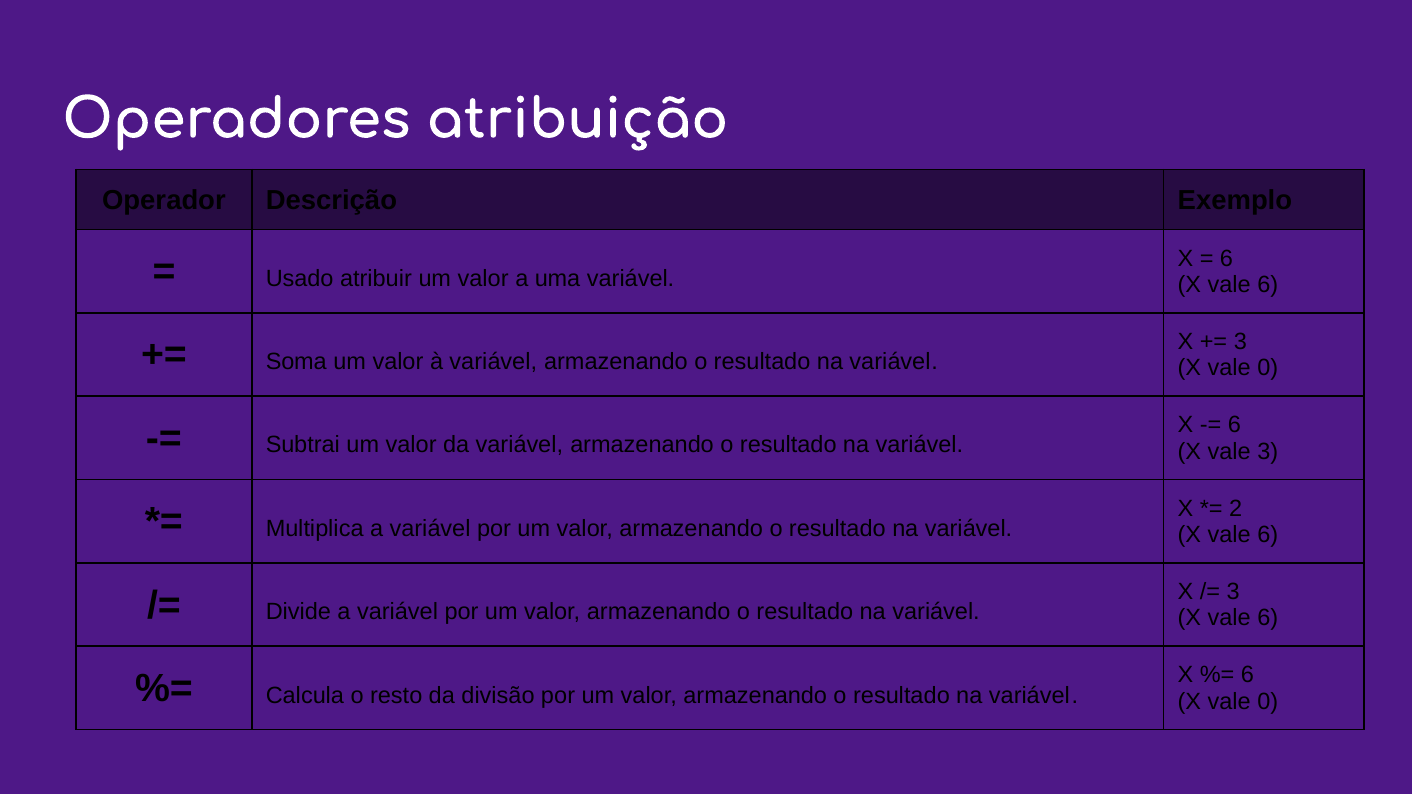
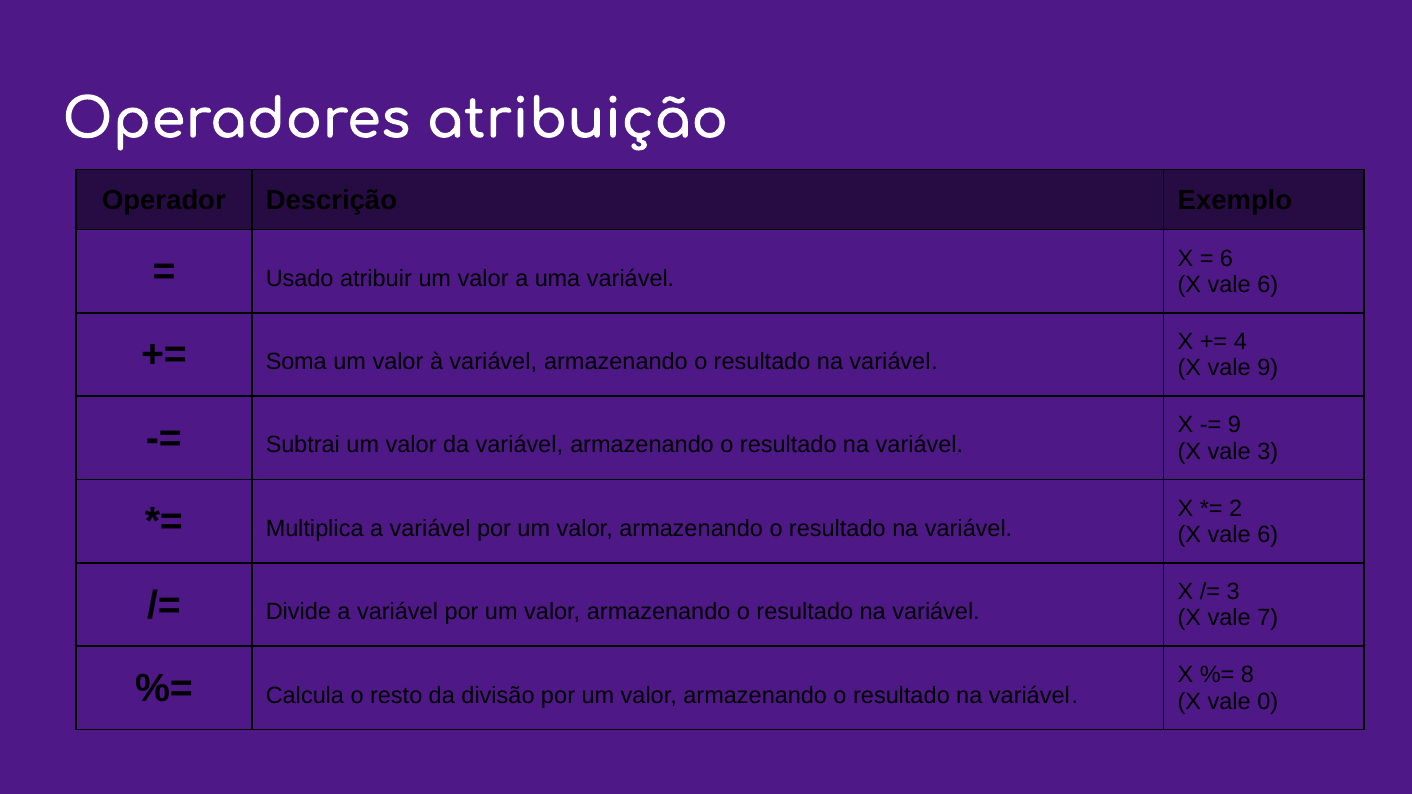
3: 3 -> 4 (1240, 342)
0: 0 -> 9 (1268, 368)
6: 6 -> 9 (1234, 425)
6: 6 -> 7 (1268, 618)
6: 6 -> 8 (1247, 675)
